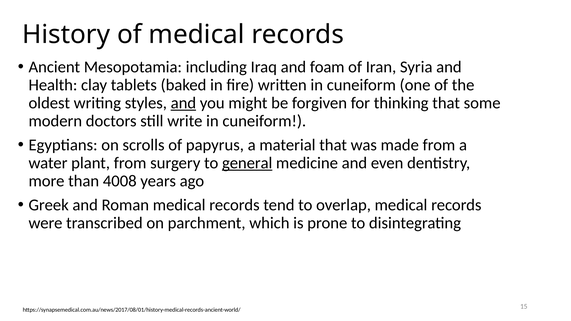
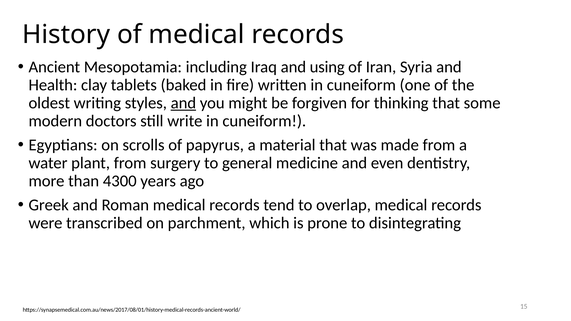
foam: foam -> using (327, 67)
general underline: present -> none (247, 163)
4008: 4008 -> 4300 (120, 181)
